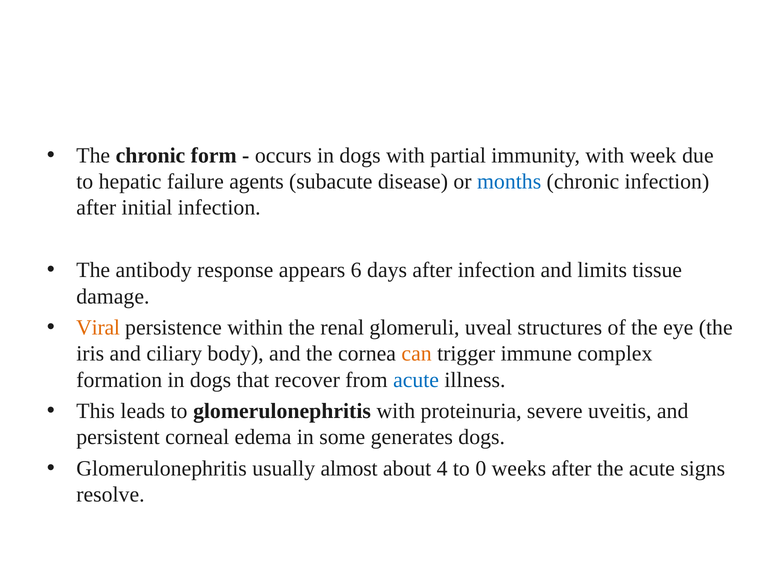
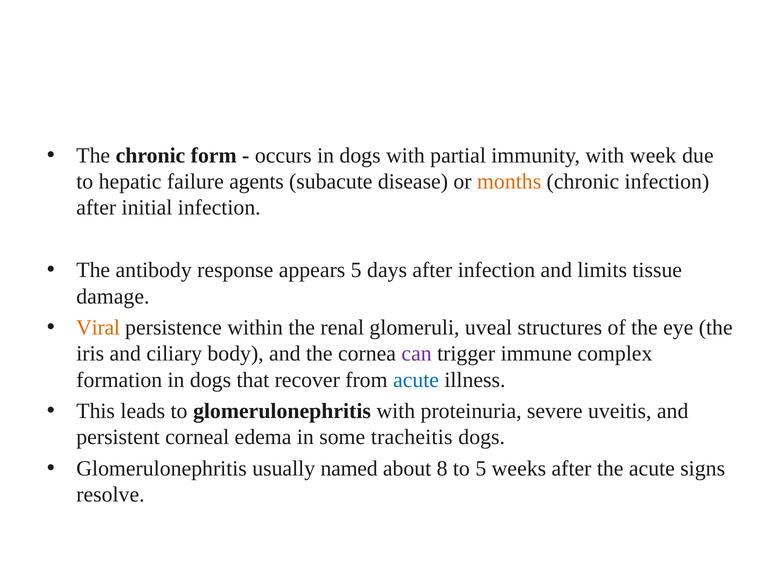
months colour: blue -> orange (509, 182)
appears 6: 6 -> 5 (356, 270)
can colour: orange -> purple (417, 354)
generates: generates -> tracheitis (412, 437)
almost: almost -> named (349, 469)
4: 4 -> 8 (442, 469)
to 0: 0 -> 5 (481, 469)
